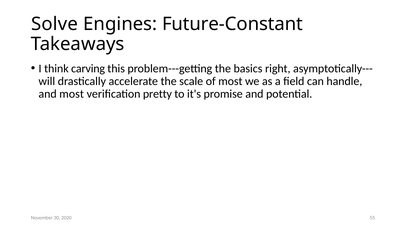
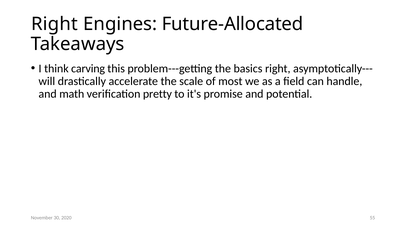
Solve: Solve -> Right (55, 24)
Future-Constant: Future-Constant -> Future-Allocated (233, 24)
and most: most -> math (72, 94)
